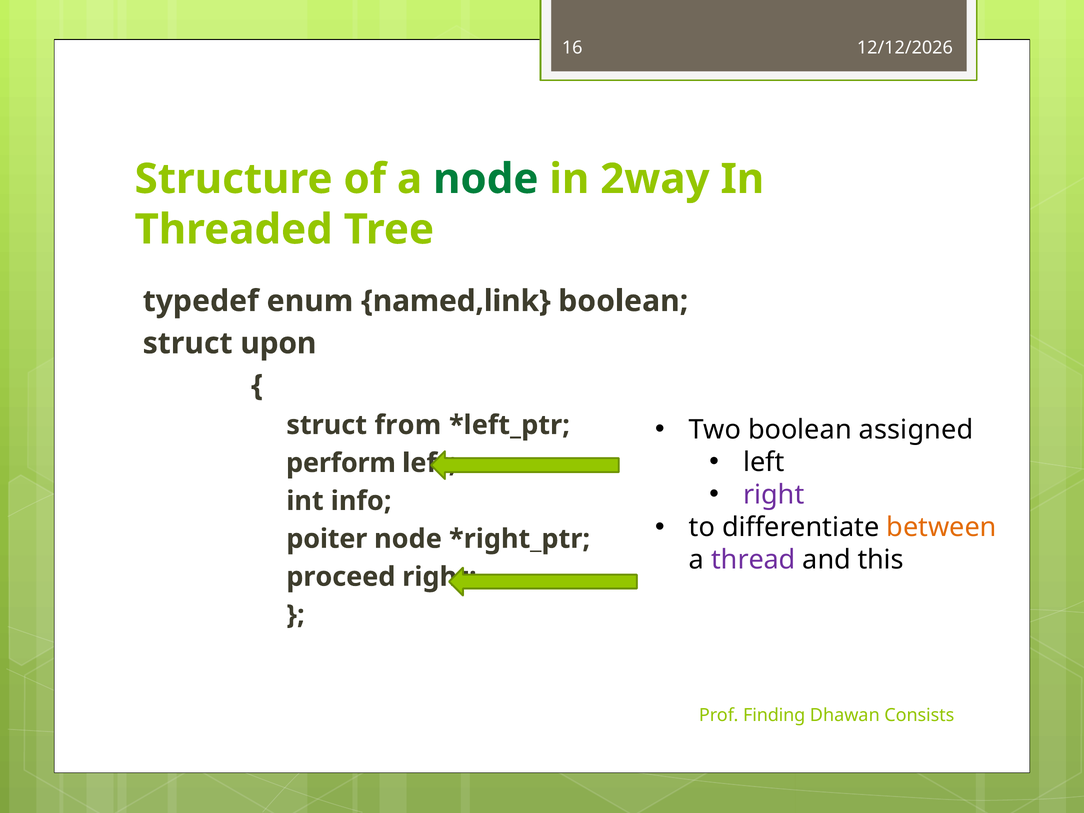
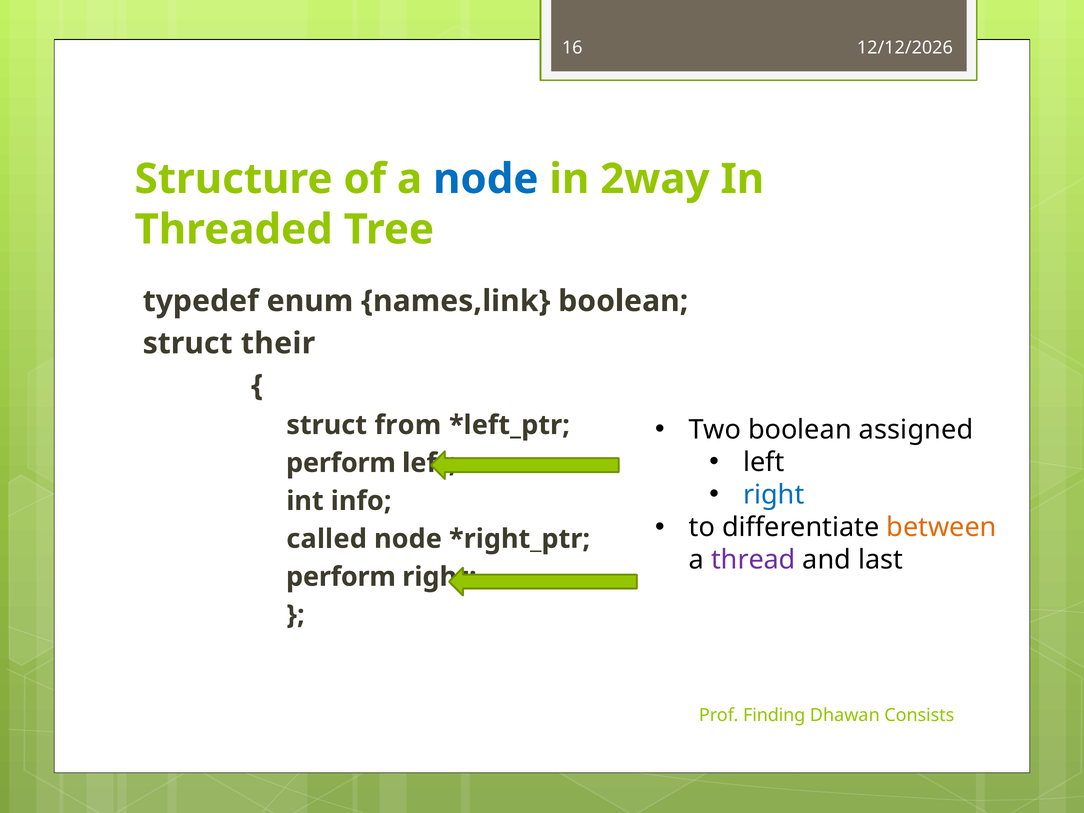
node colour: green -> blue (486, 179)
named,link: named,link -> names,link (456, 301)
upon: upon -> their (278, 343)
right colour: purple -> blue (774, 495)
poiter: poiter -> called (327, 539)
this: this -> last (881, 560)
proceed: proceed -> perform (341, 577)
